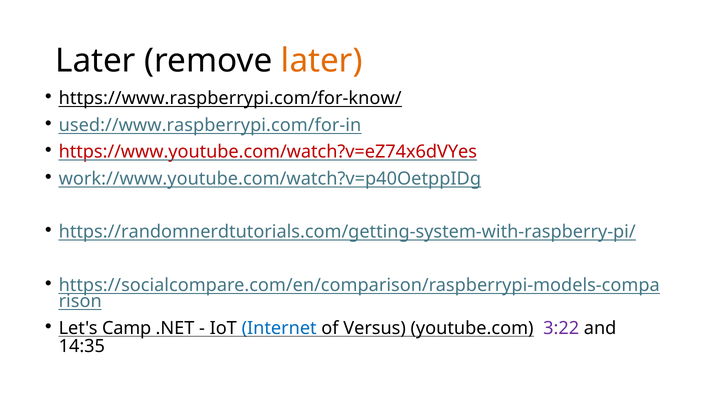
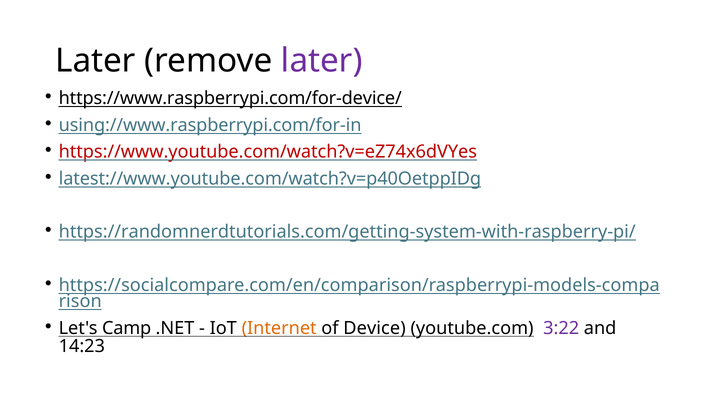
later colour: orange -> purple (322, 61)
https://www.raspberrypi.com/for-know/: https://www.raspberrypi.com/for-know/ -> https://www.raspberrypi.com/for-device/ (230, 98)
used://www.raspberrypi.com/for-in: used://www.raspberrypi.com/for-in -> using://www.raspberrypi.com/for-in (210, 125)
work://www.youtube.com/watch?v=p40OetppIDg: work://www.youtube.com/watch?v=p40OetppIDg -> latest://www.youtube.com/watch?v=p40OetppIDg (270, 179)
Internet colour: blue -> orange (279, 328)
Versus: Versus -> Device (375, 328)
14:35: 14:35 -> 14:23 (82, 346)
